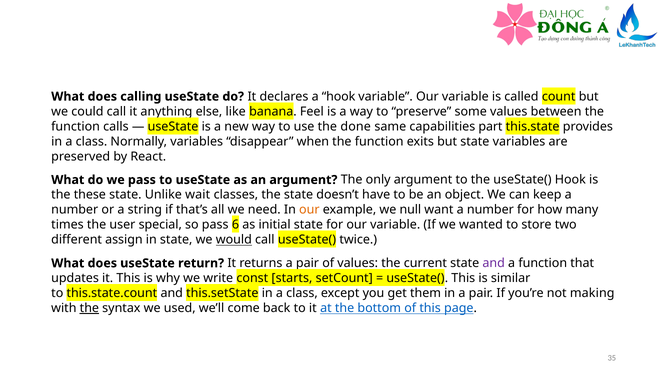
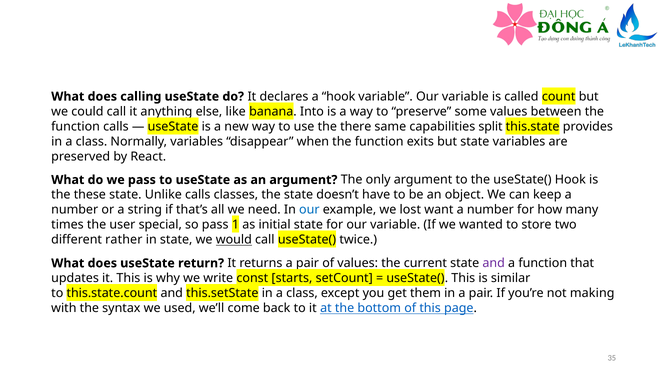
Feel: Feel -> Into (312, 112)
done: done -> there (356, 127)
part: part -> split (490, 127)
Unlike wait: wait -> calls (198, 195)
our colour: orange -> blue (309, 210)
null: null -> lost (410, 210)
6: 6 -> 1 (236, 225)
assign: assign -> rather (124, 240)
the underline: present -> none (89, 308)
